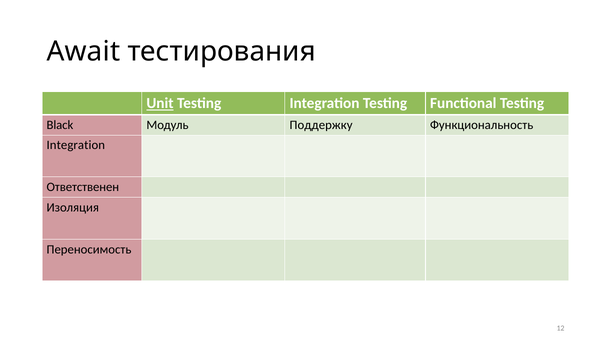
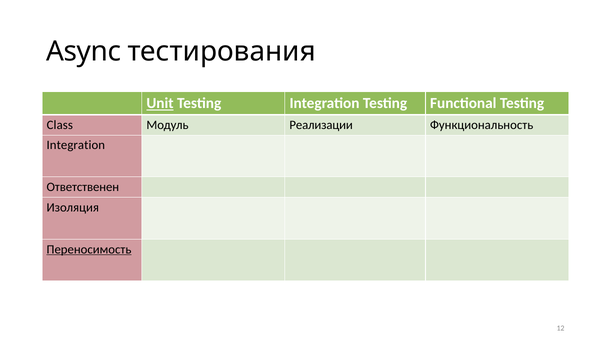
Await: Await -> Async (84, 51)
Black: Black -> Class (60, 125)
Поддержку: Поддержку -> Реализации (321, 125)
Переносимость underline: none -> present (89, 249)
